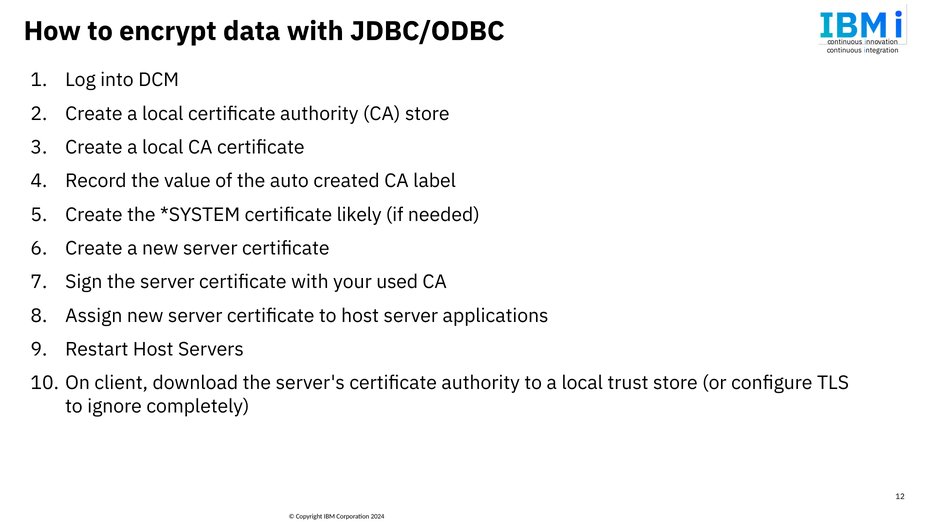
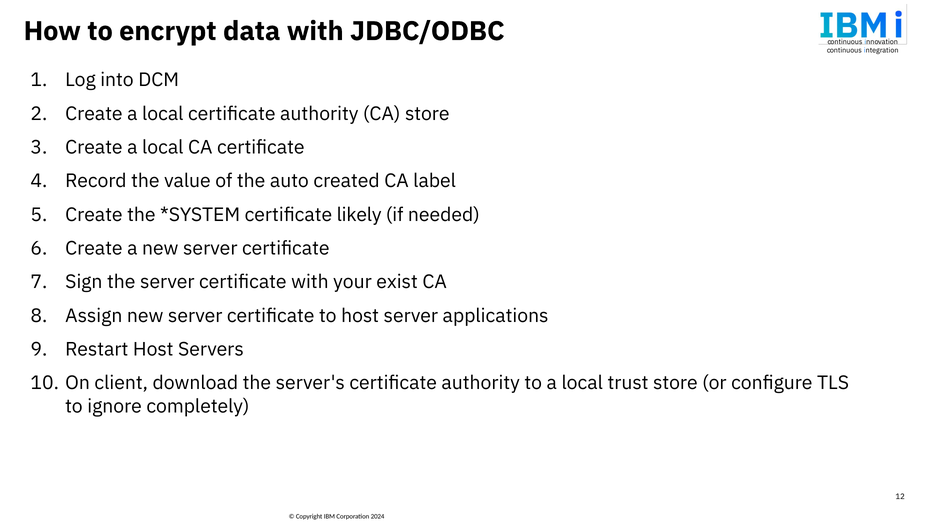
used: used -> exist (397, 282)
